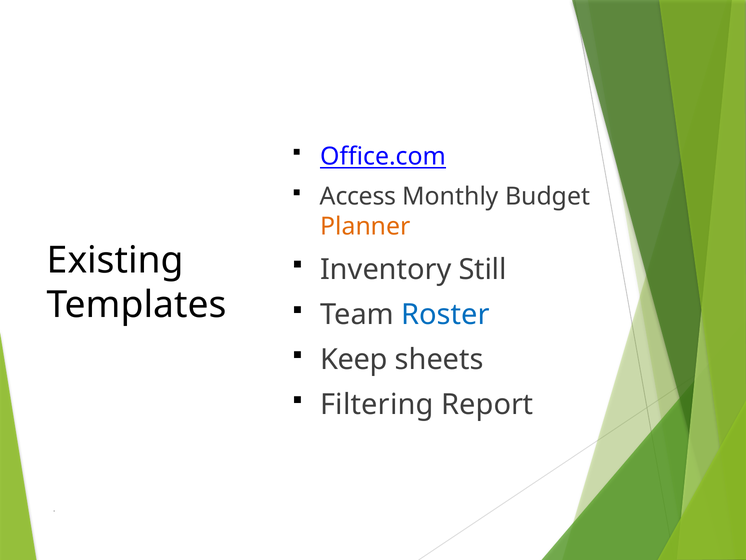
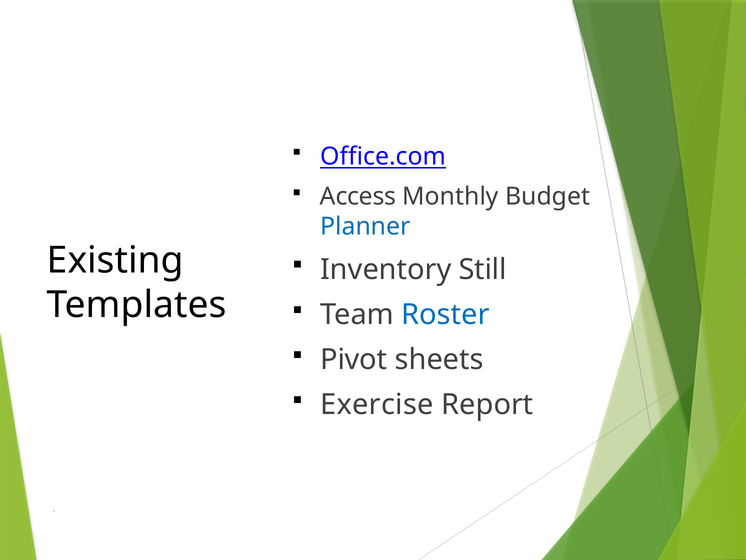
Planner colour: orange -> blue (365, 226)
Keep: Keep -> Pivot (354, 359)
Filtering: Filtering -> Exercise (377, 405)
